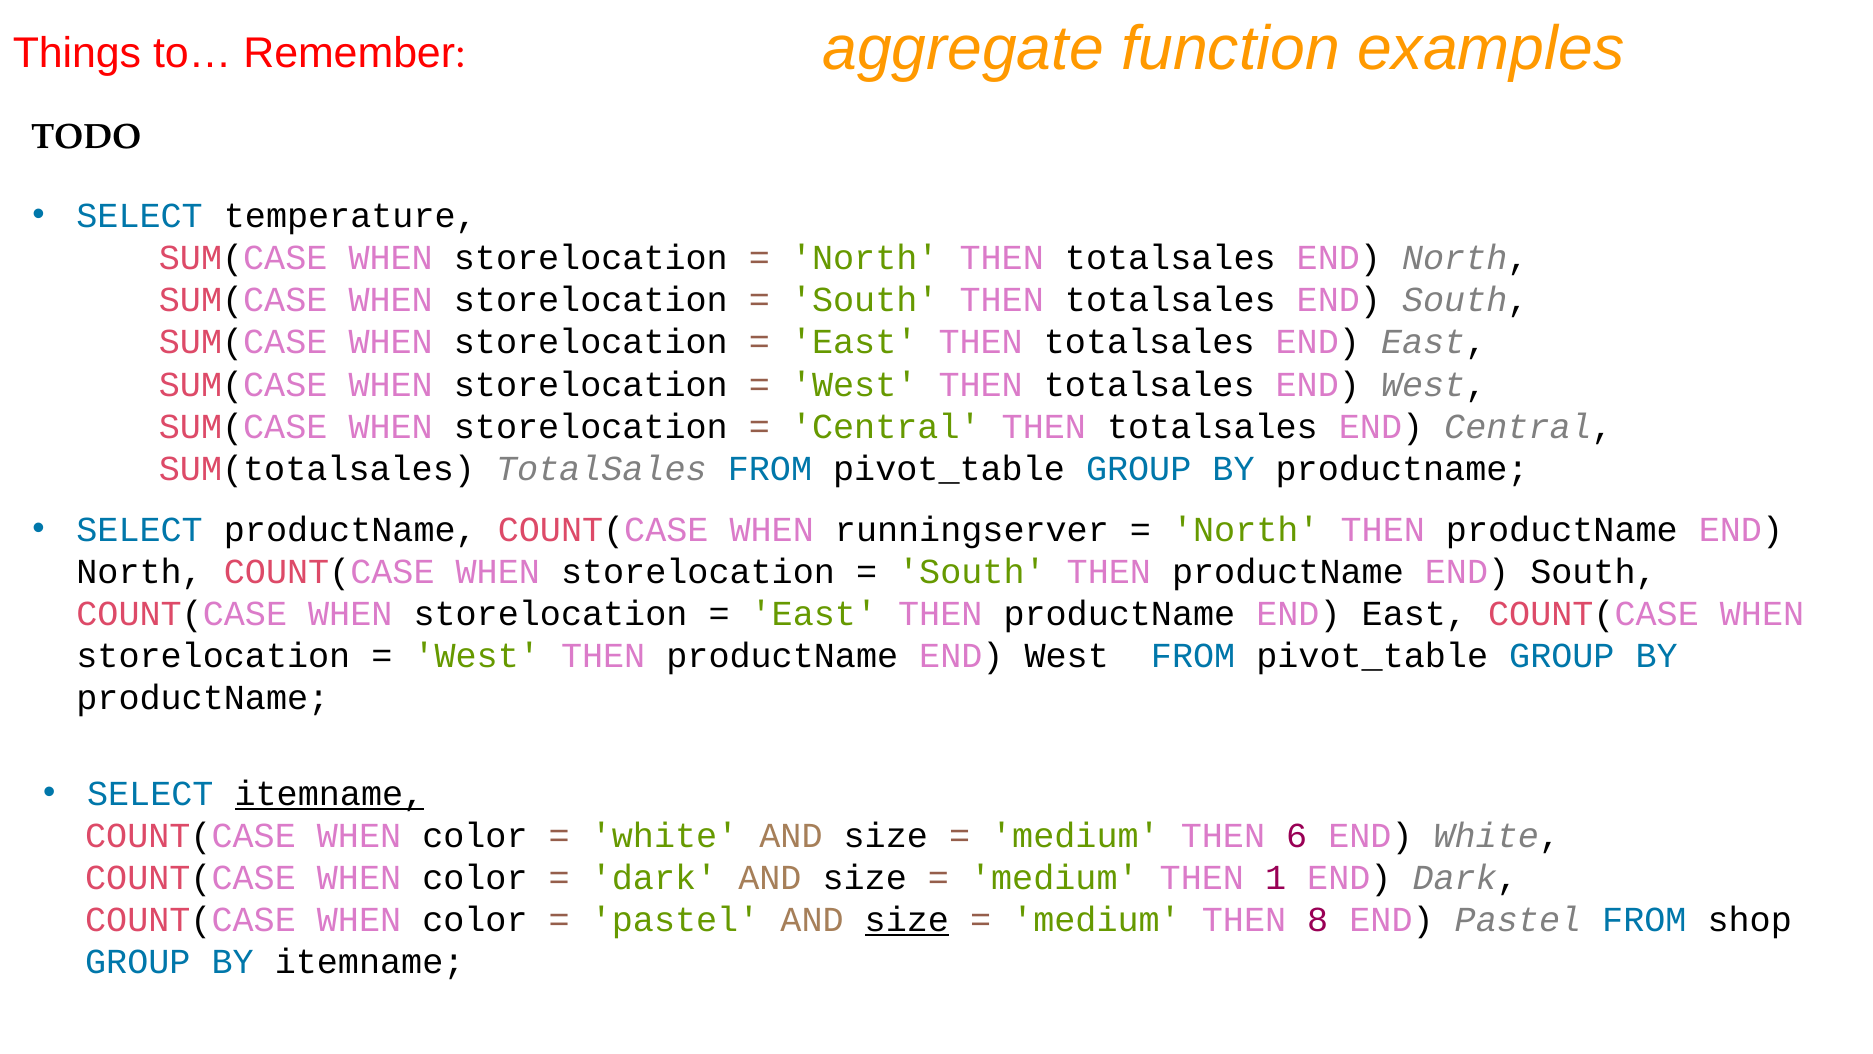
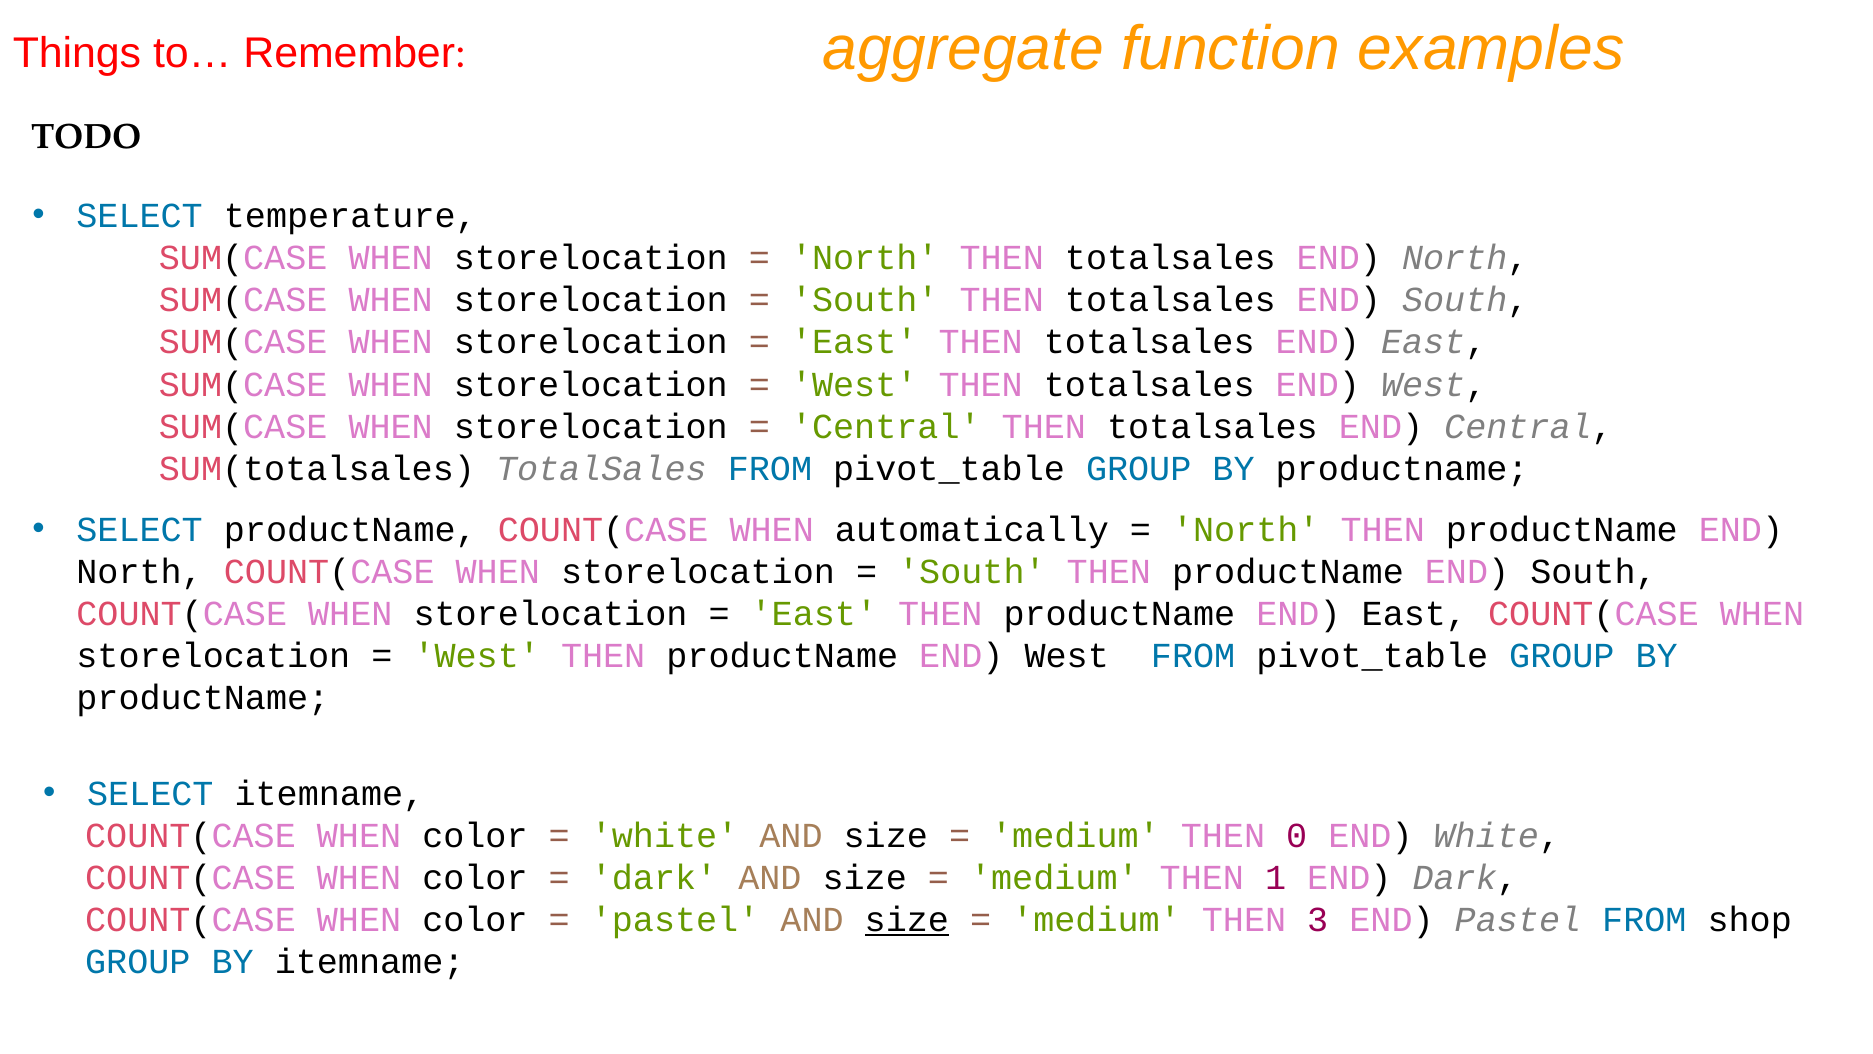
runningserver: runningserver -> automatically (972, 530)
itemname underline: present -> none (329, 793)
6: 6 -> 0 (1297, 835)
8: 8 -> 3 (1318, 920)
